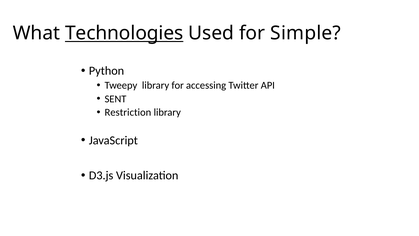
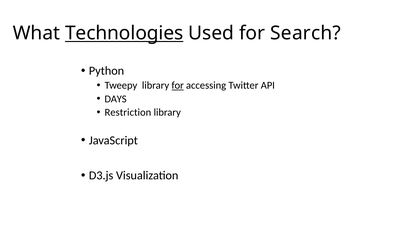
Simple: Simple -> Search (306, 33)
for underline: none -> present (178, 85)
SENT: SENT -> DAYS (116, 99)
